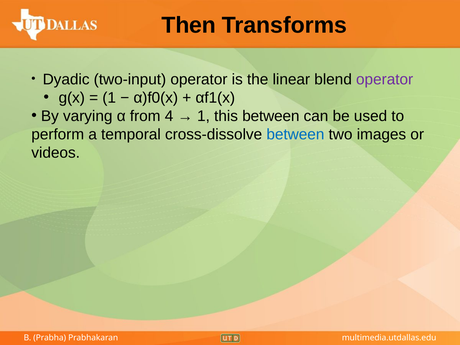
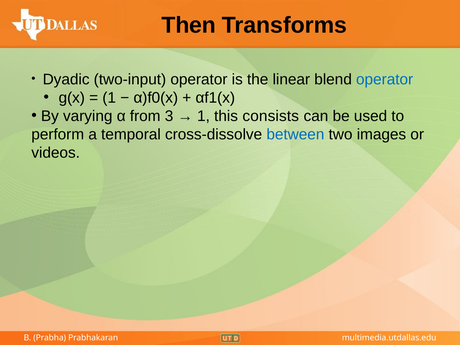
operator colour: purple -> blue (385, 79)
4: 4 -> 3 (169, 116)
this between: between -> consists (271, 116)
